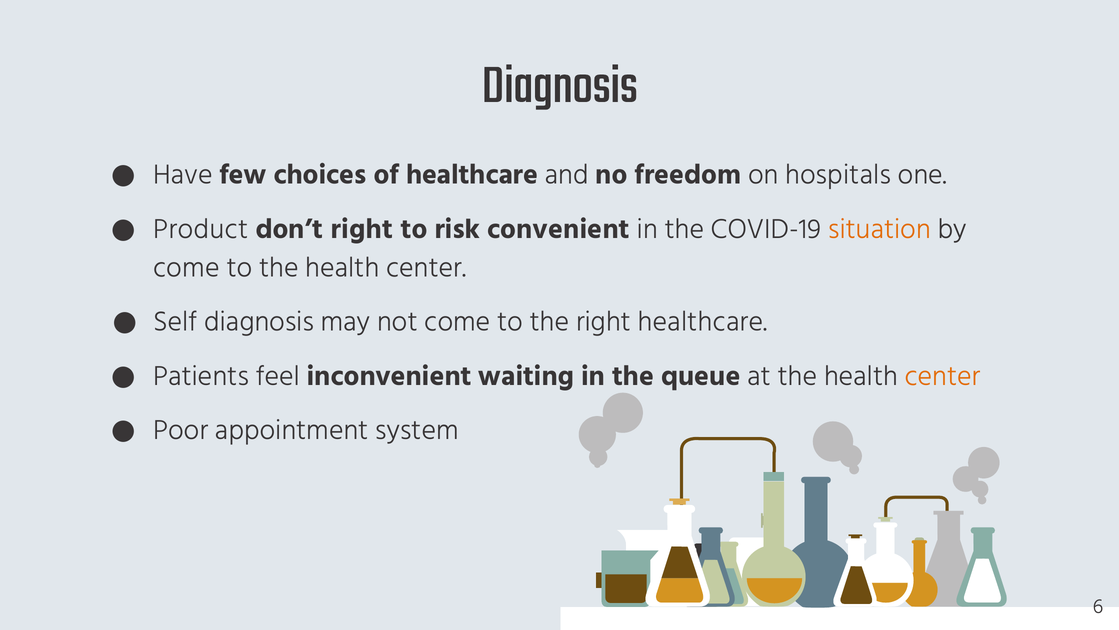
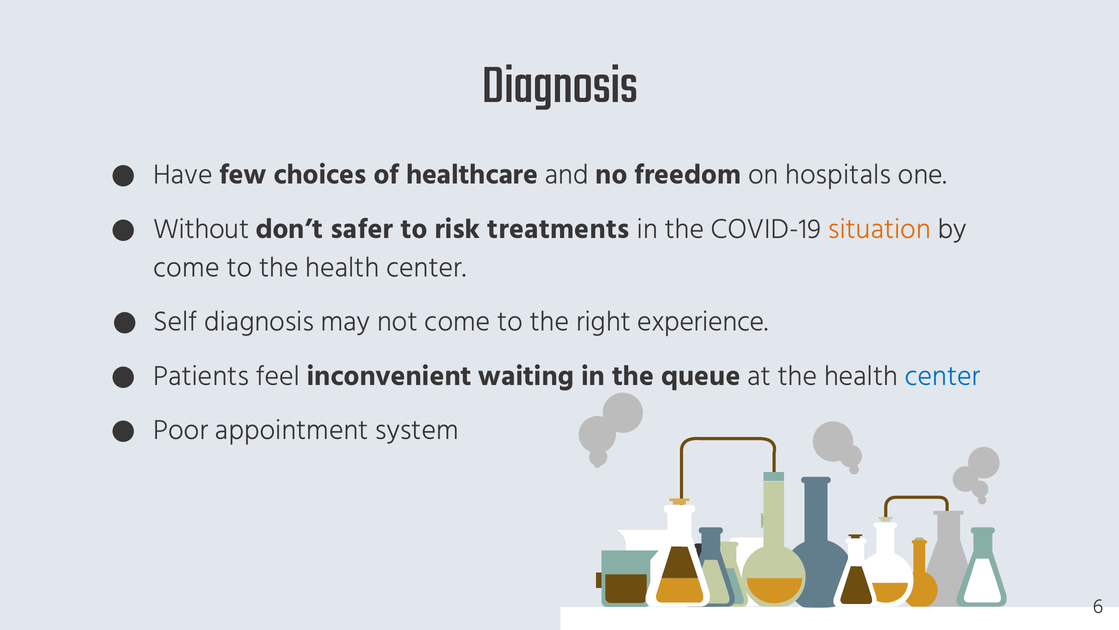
Product: Product -> Without (201, 229)
don’t right: right -> safer (362, 229)
convenient: convenient -> treatments (558, 229)
right healthcare: healthcare -> experience (703, 321)
center colour: orange -> blue (943, 375)
